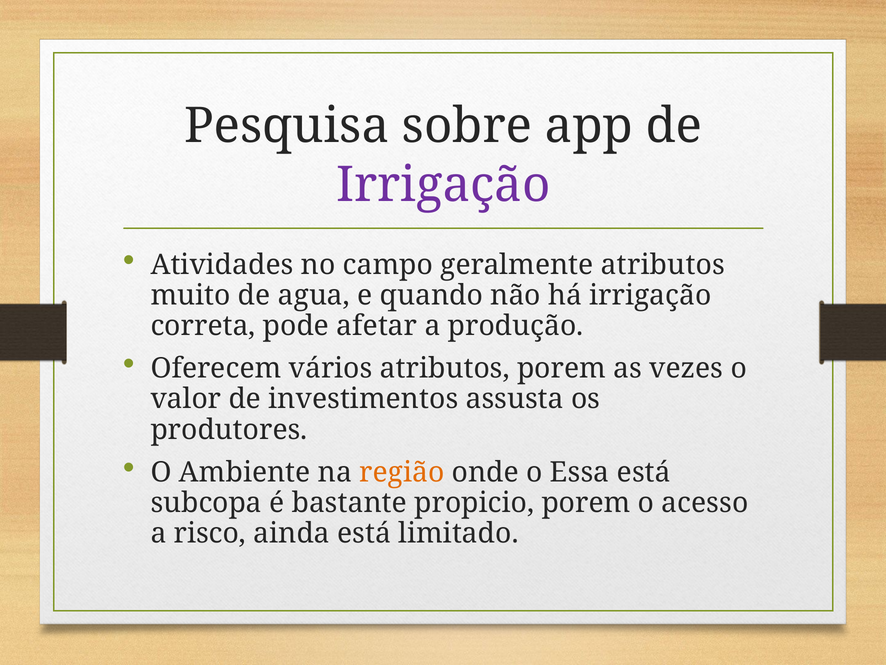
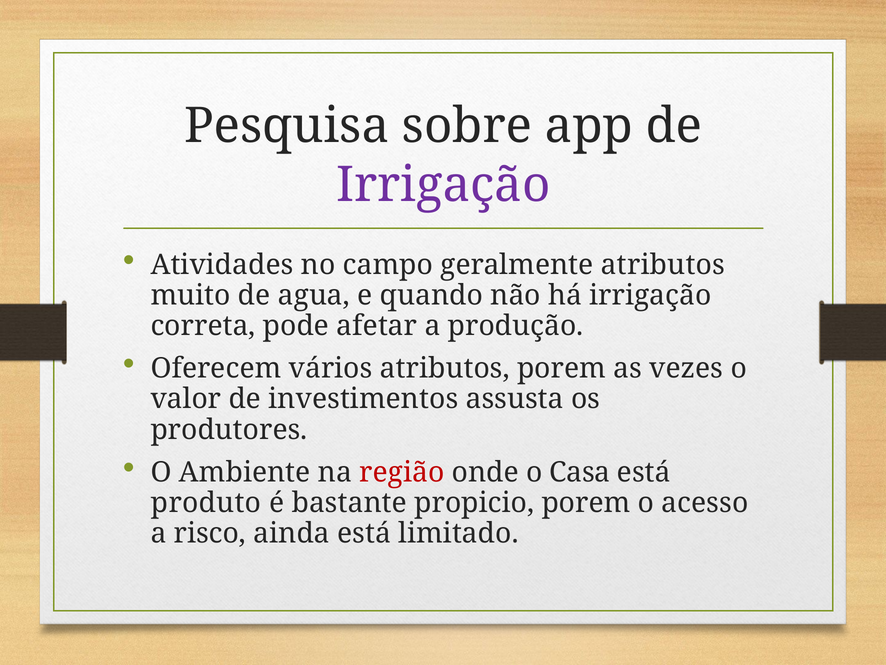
região colour: orange -> red (402, 472)
Essa: Essa -> Casa (580, 472)
subcopa: subcopa -> produto (206, 502)
